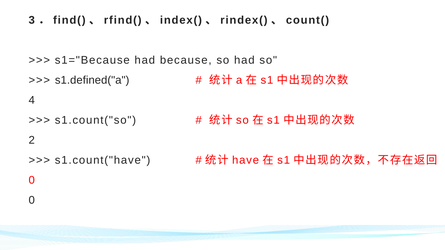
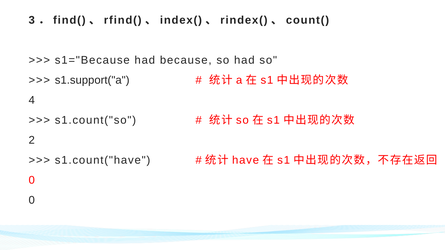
s1.defined("a: s1.defined("a -> s1.support("a (92, 80)
